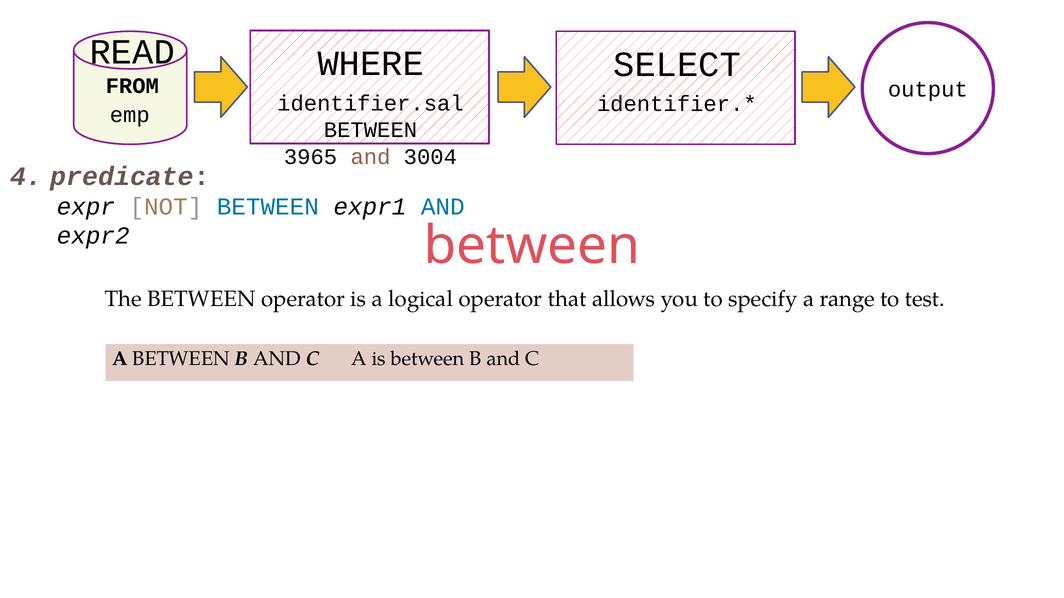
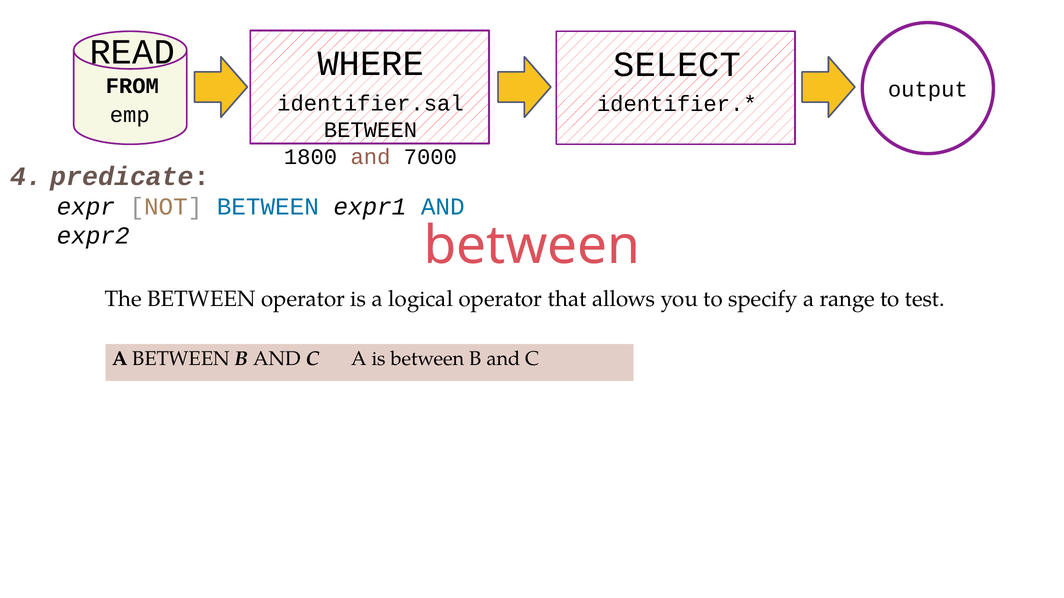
3965: 3965 -> 1800 (311, 157)
3004: 3004 -> 7000 (430, 157)
